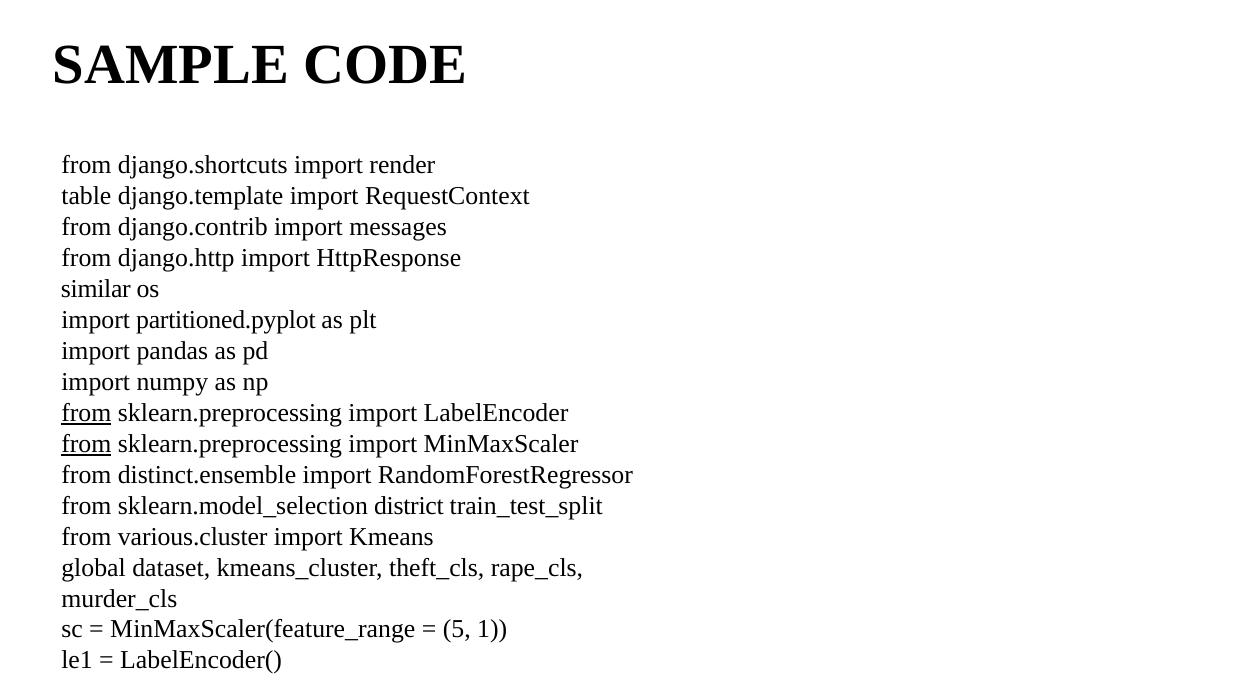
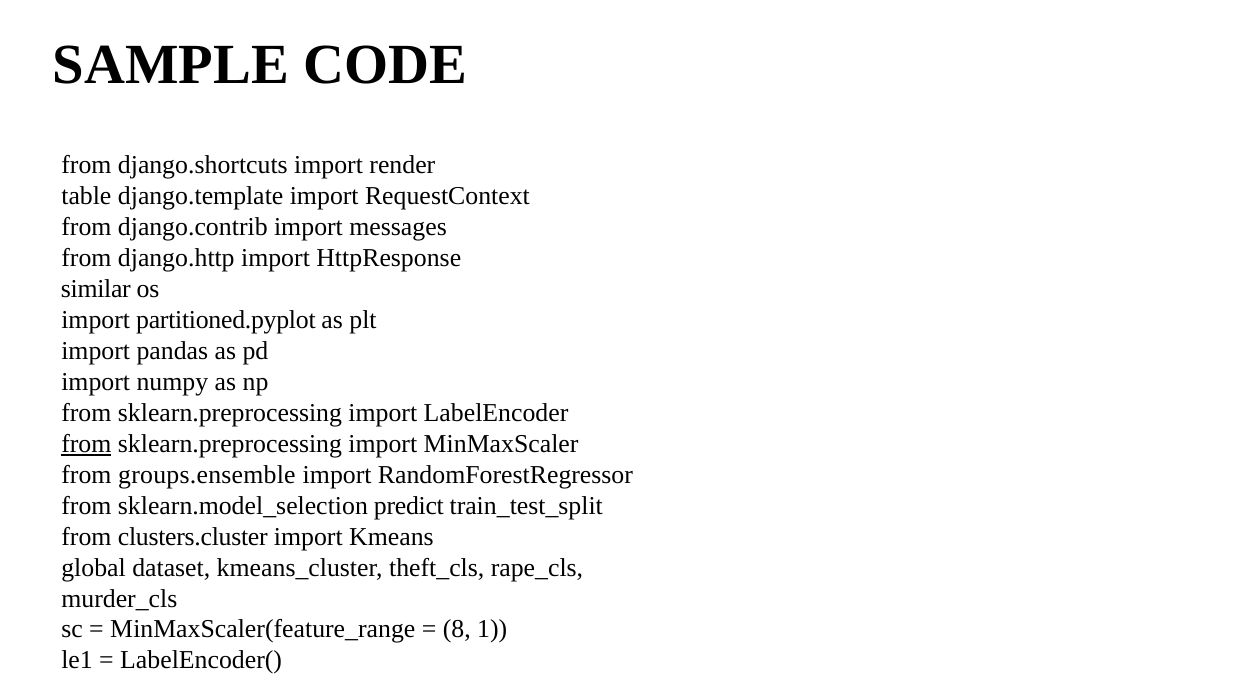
from underline: present -> none (86, 413)
distinct.ensemble: distinct.ensemble -> groups.ensemble (207, 475)
district: district -> predict (409, 506)
various.cluster: various.cluster -> clusters.cluster (193, 536)
5: 5 -> 8 (457, 629)
